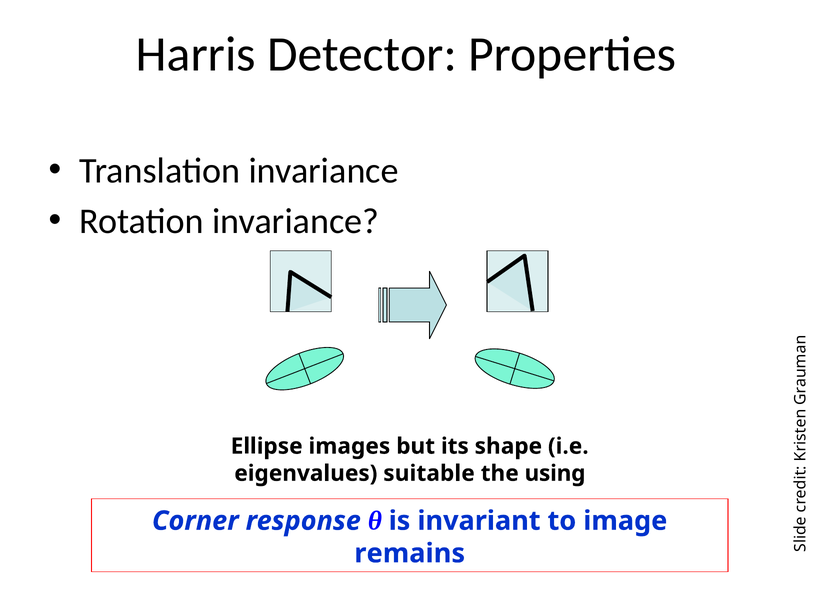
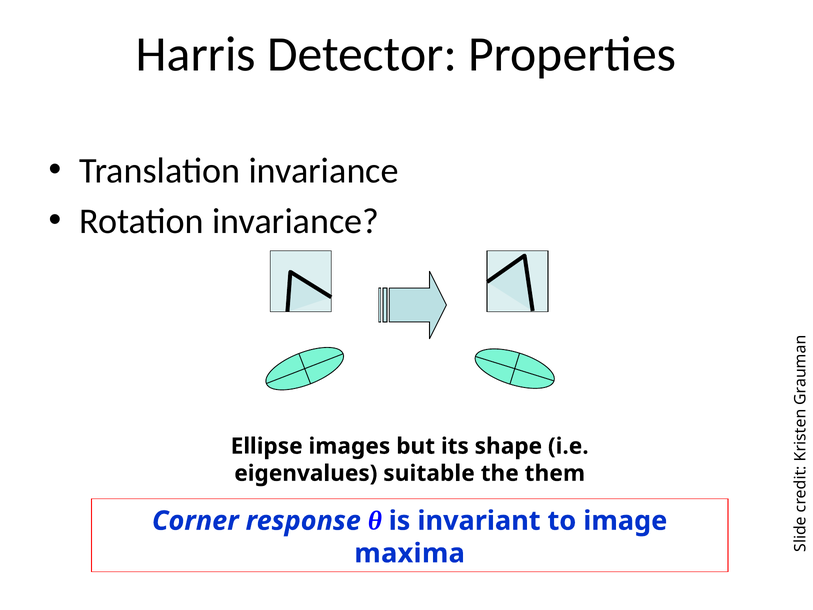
using: using -> them (555, 473)
remains: remains -> maxima (410, 553)
